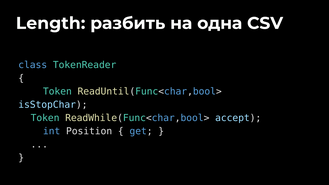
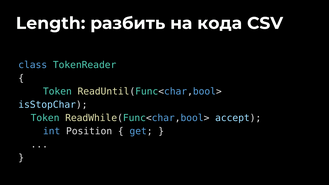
одна: одна -> кода (220, 23)
